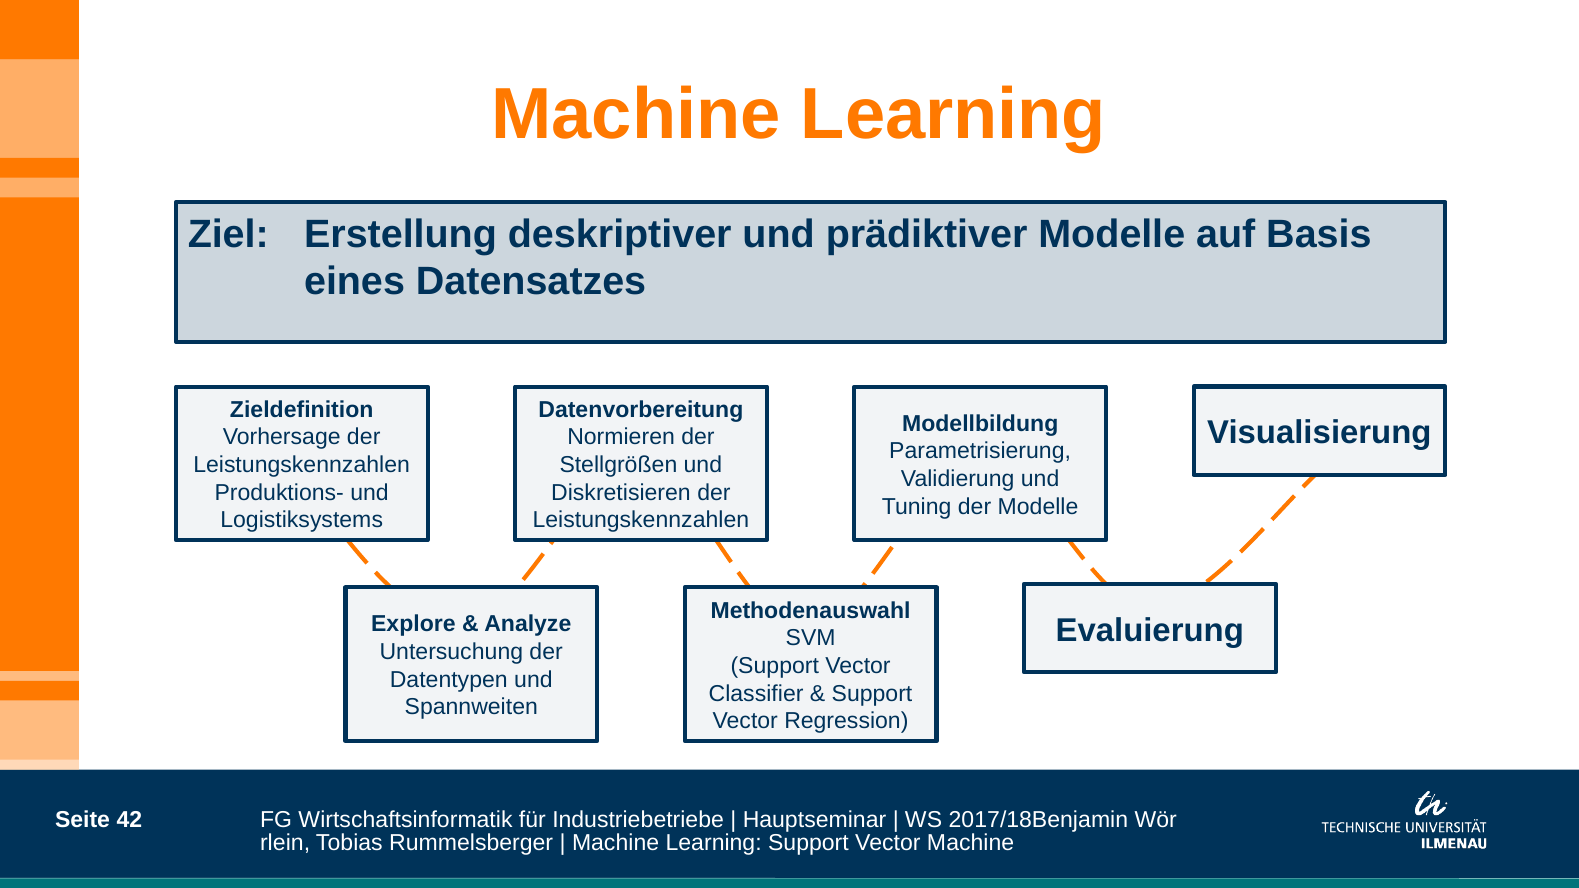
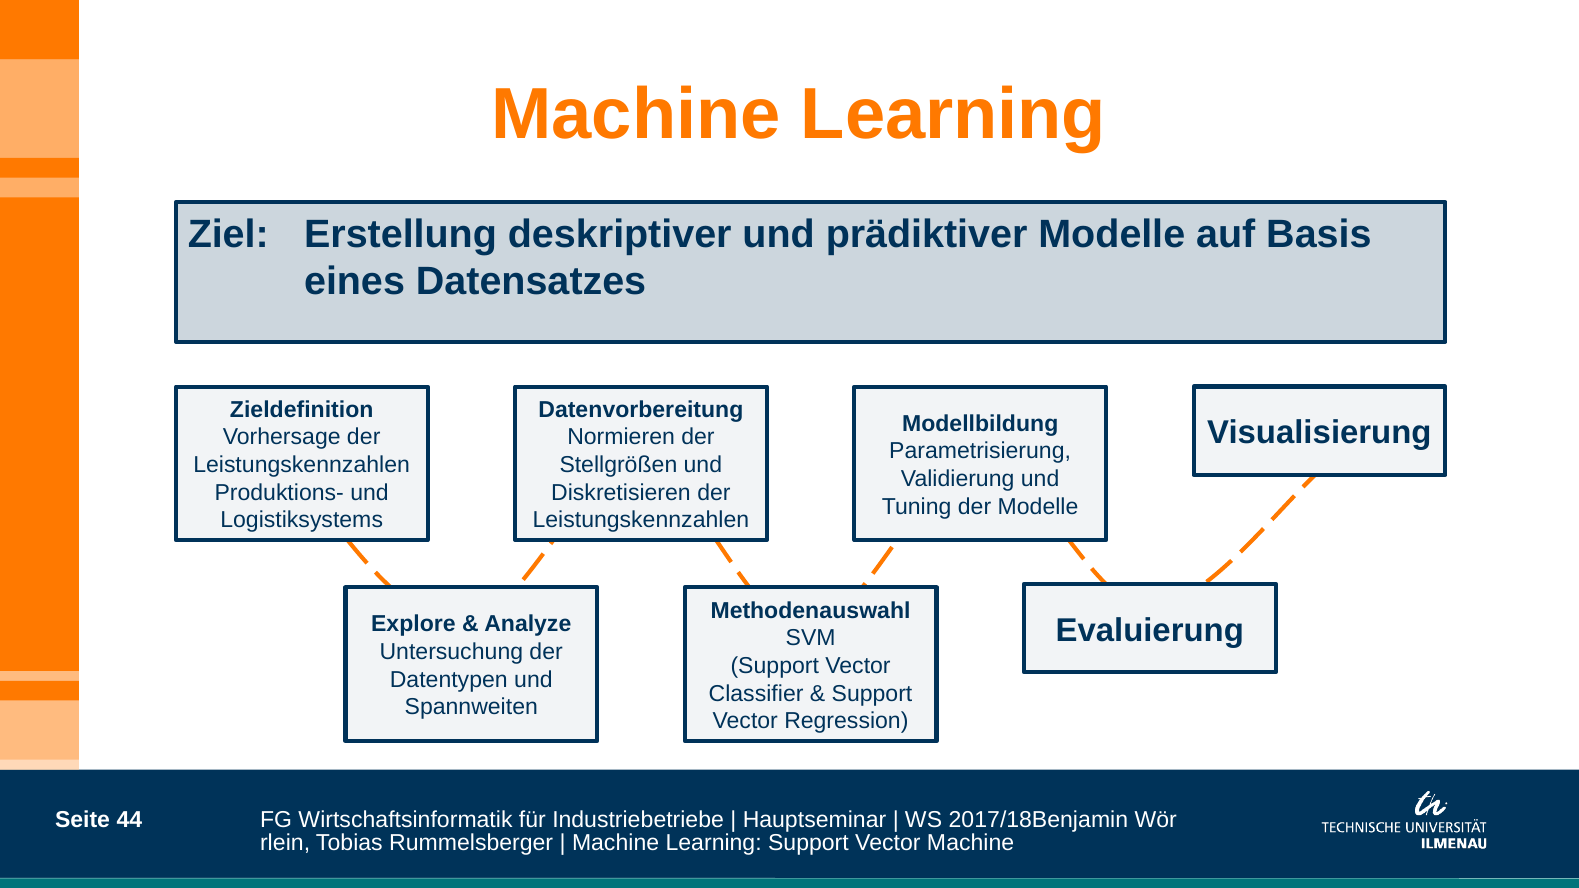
42: 42 -> 44 (129, 820)
